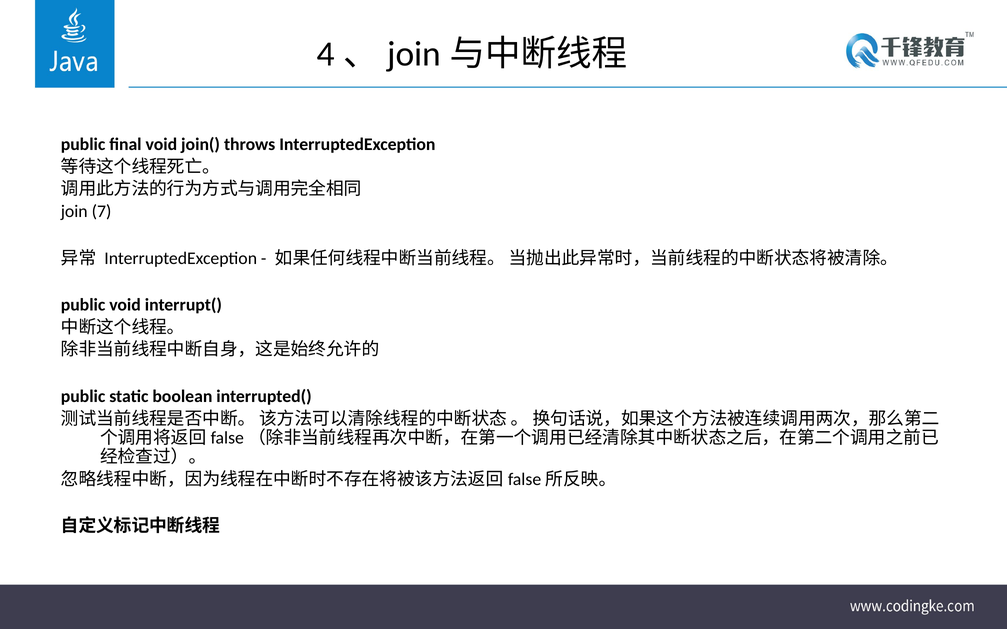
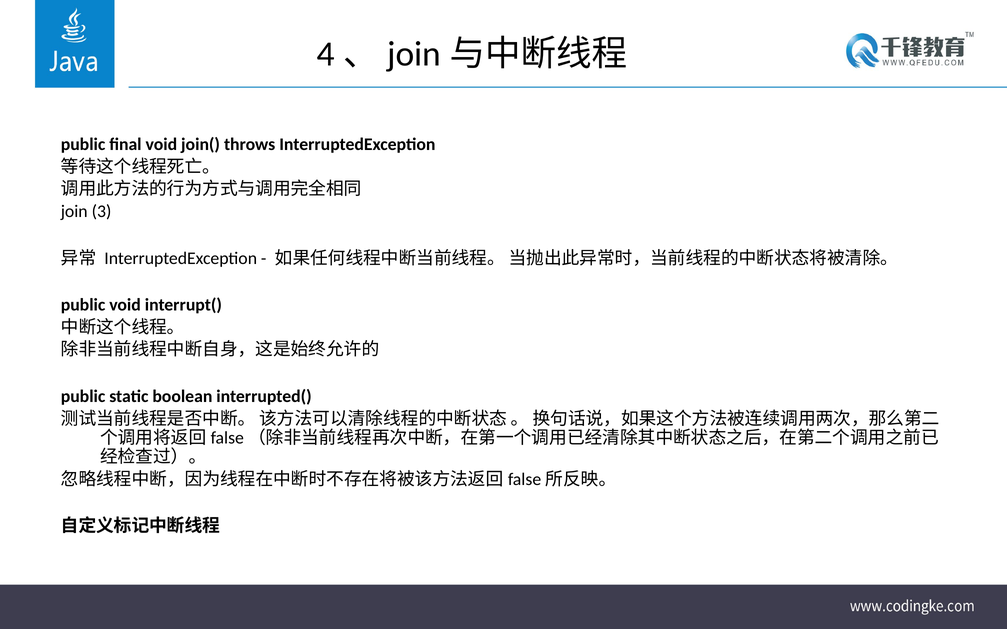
7: 7 -> 3 (102, 211)
